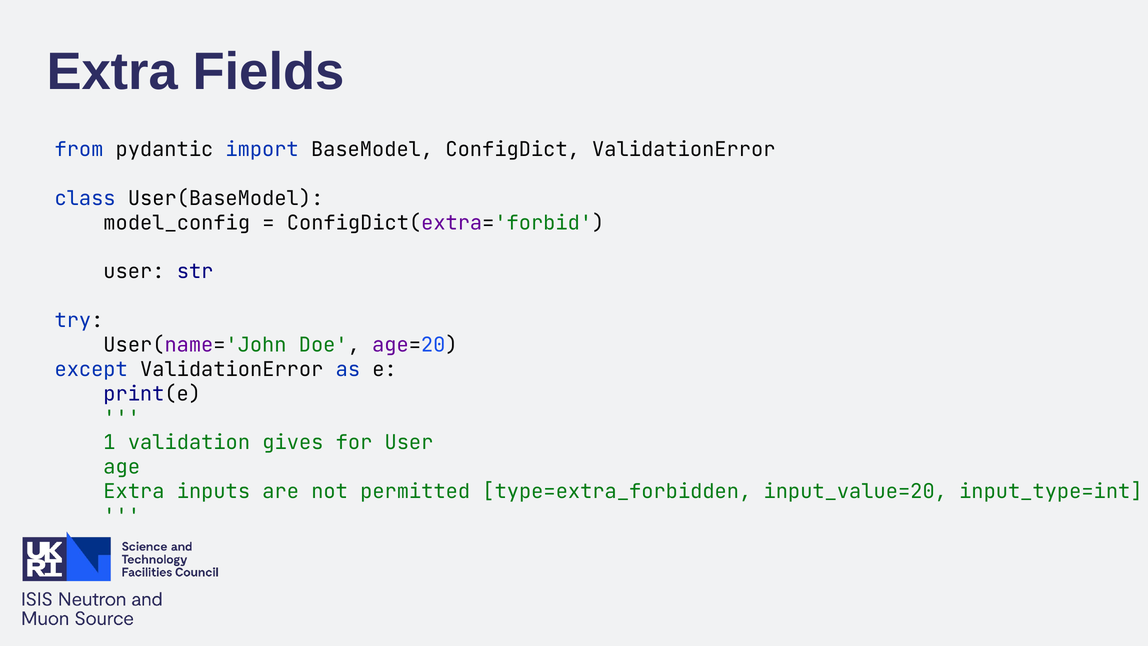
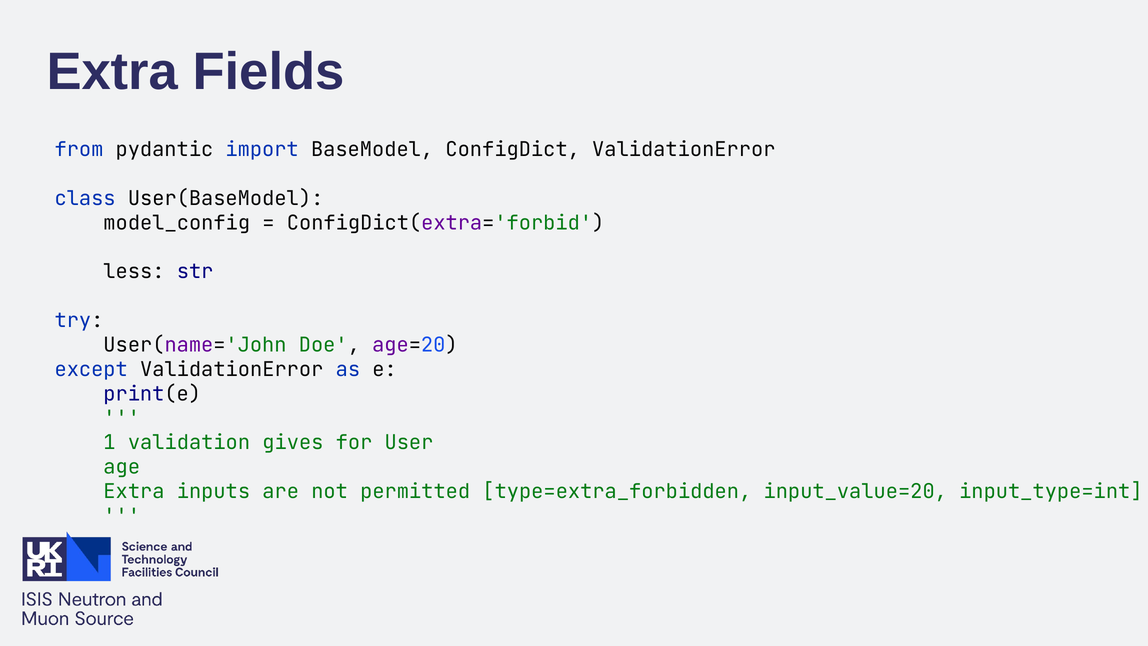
user: user -> less (134, 272)
